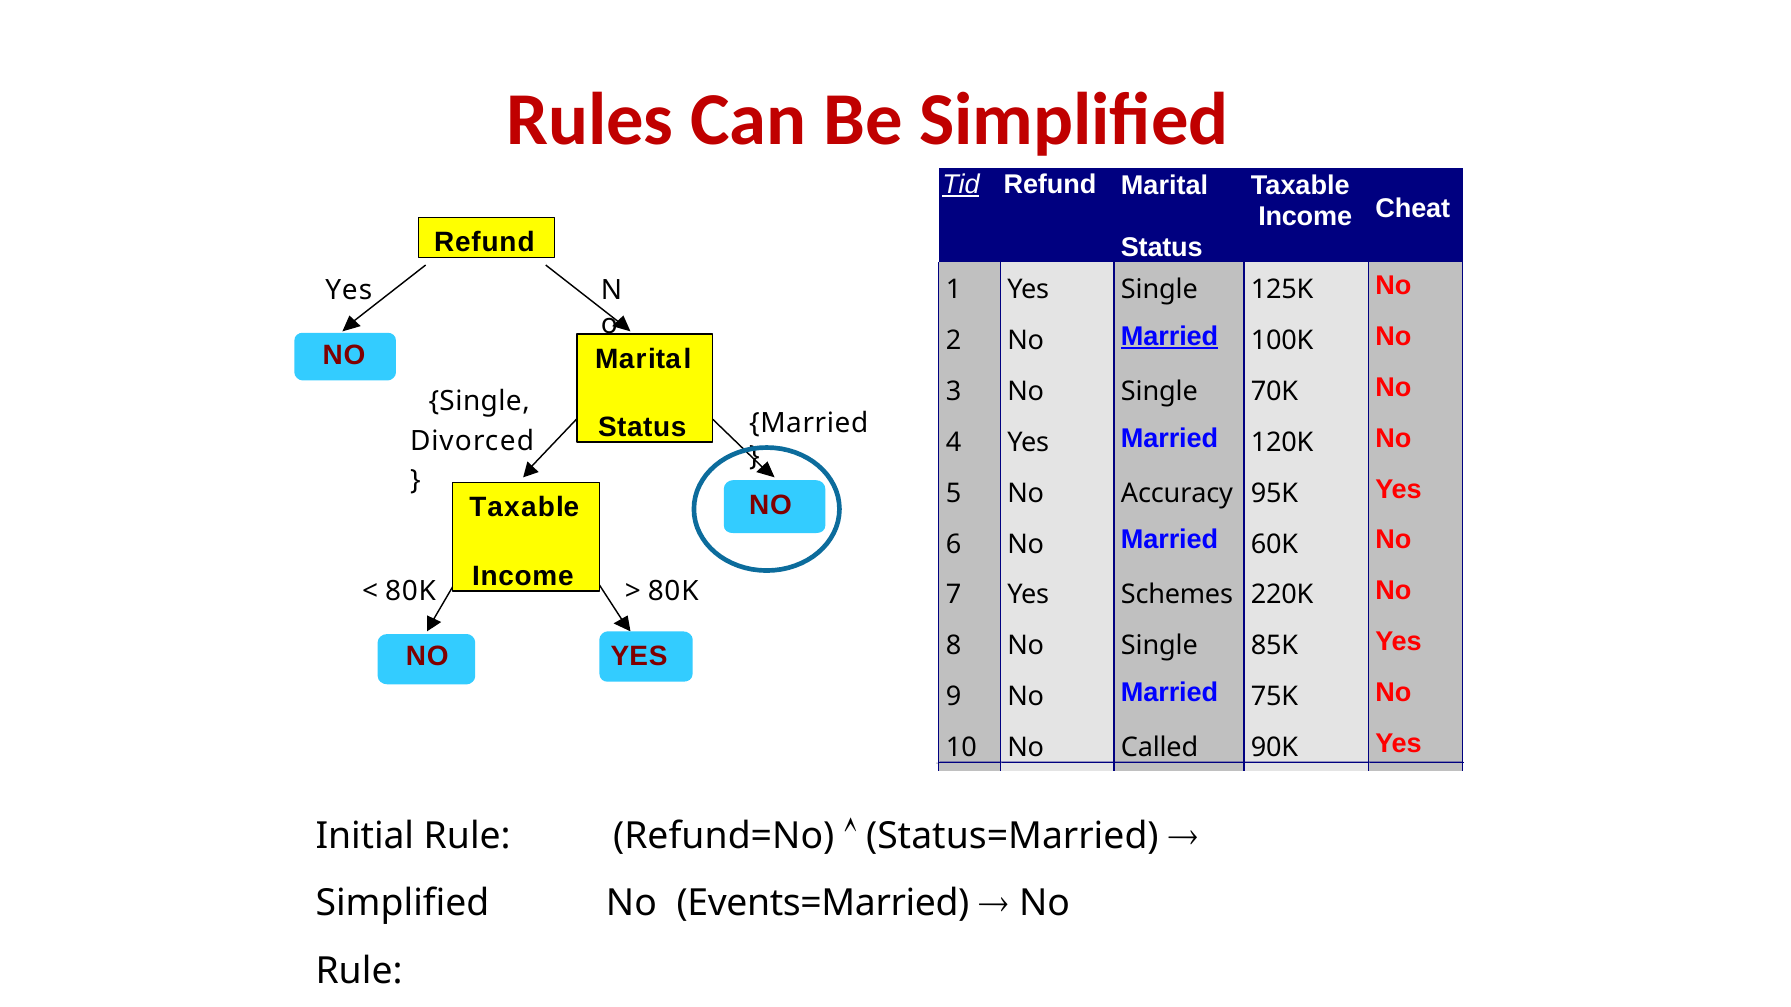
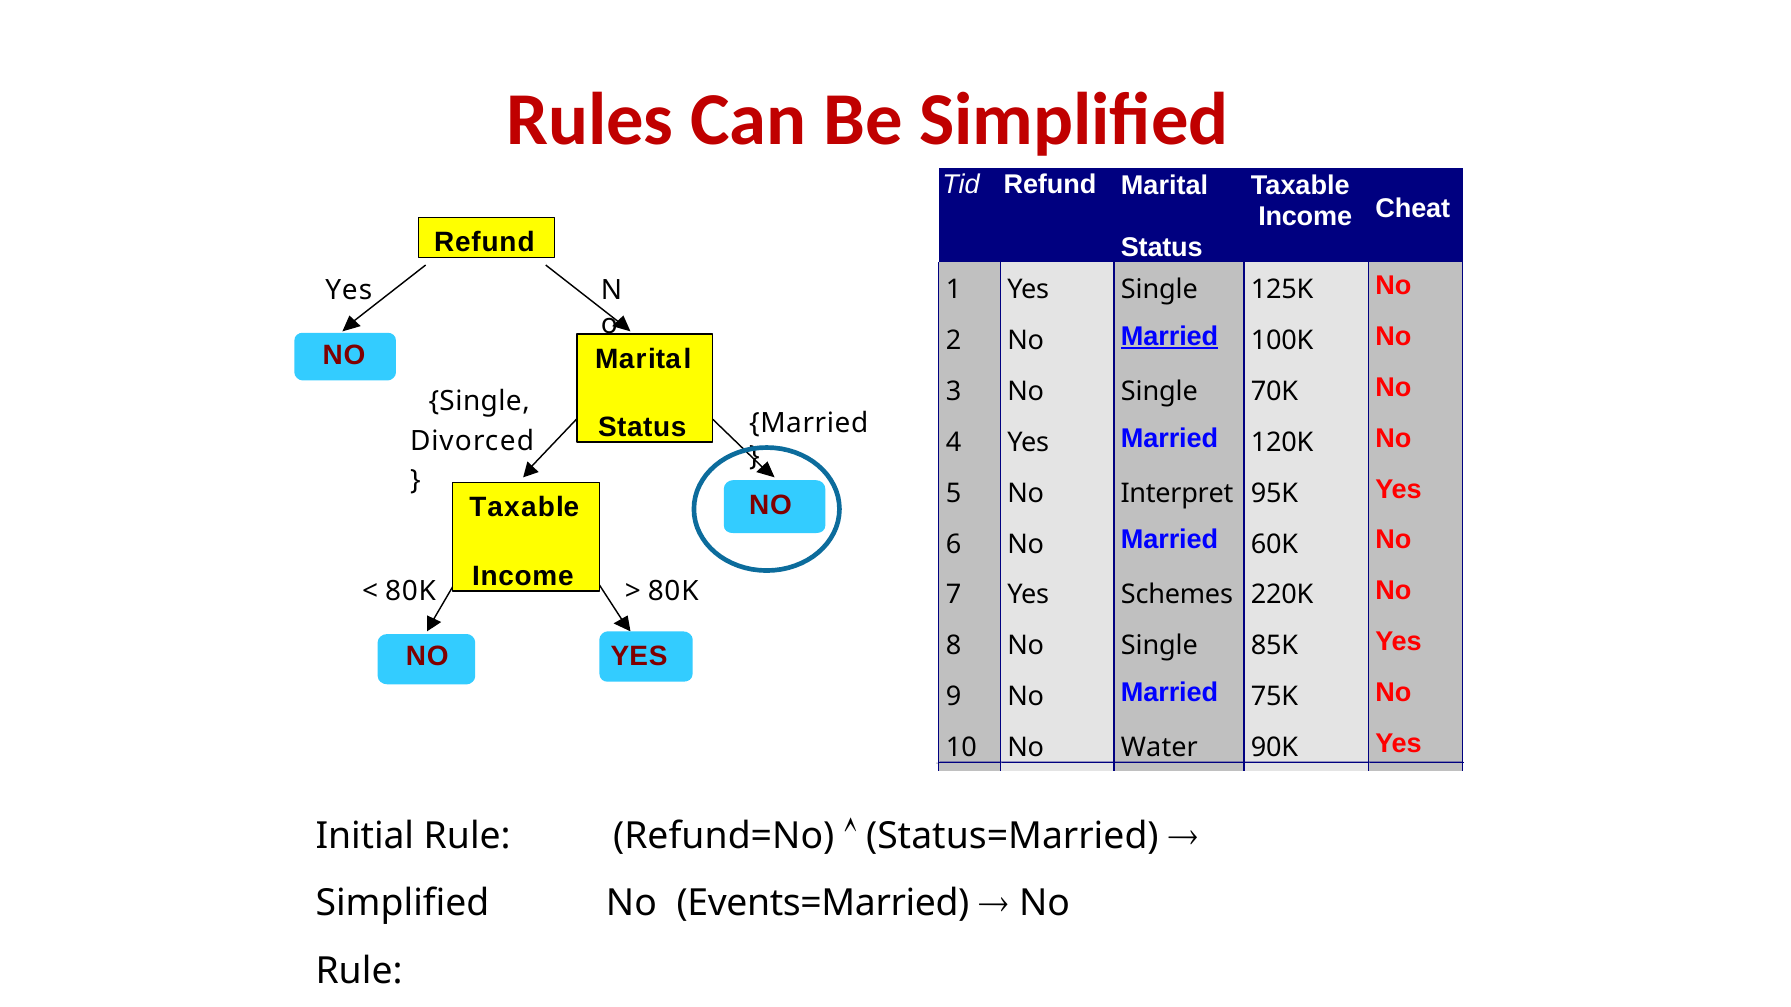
Tid underline: present -> none (961, 185)
Accuracy: Accuracy -> Interpret (1177, 494)
Called: Called -> Water (1159, 748)
